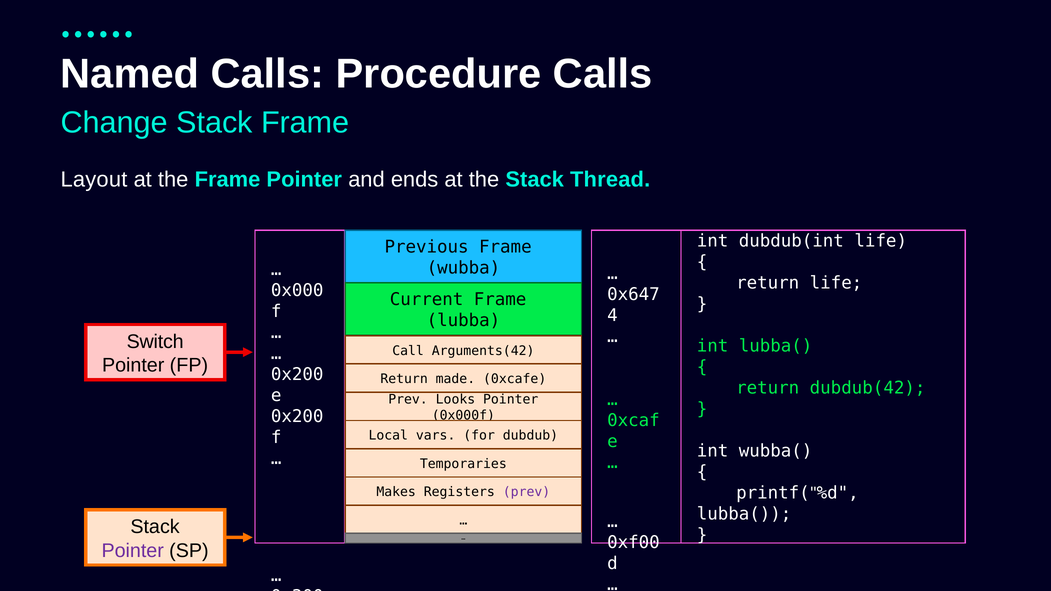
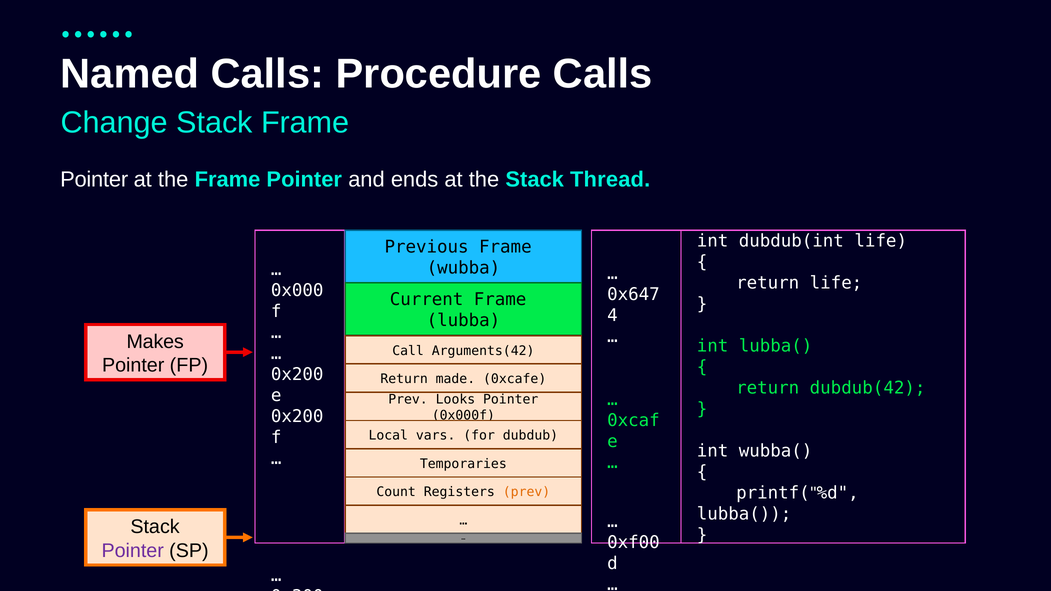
Layout: Layout -> Pointer (94, 180)
Switch: Switch -> Makes (155, 342)
Makes: Makes -> Count (396, 492)
prev colour: purple -> orange (527, 492)
